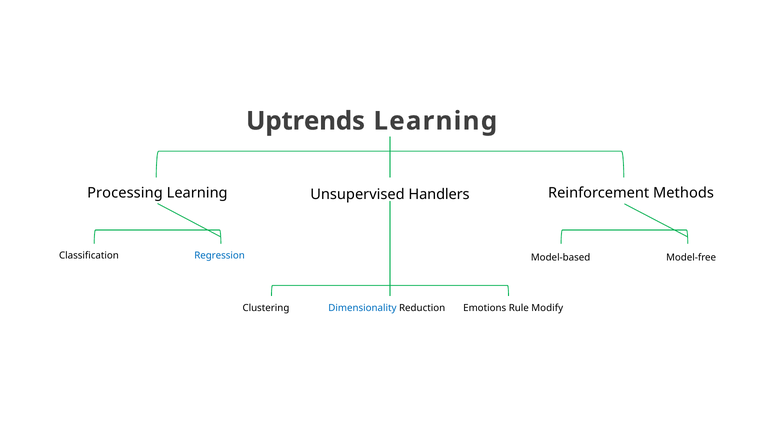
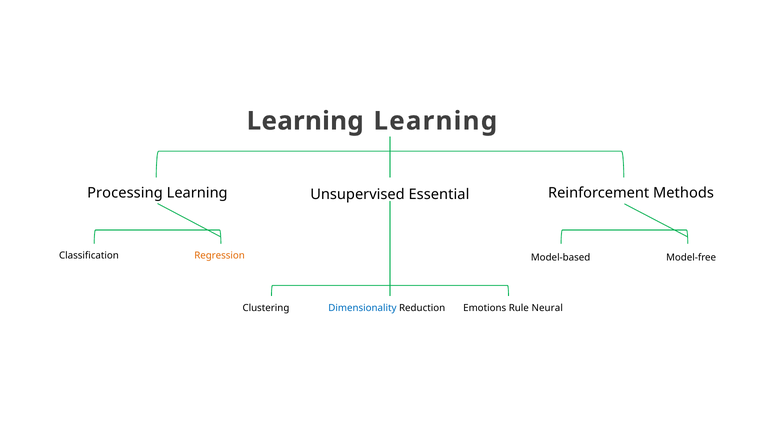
Uptrends: Uptrends -> Learning (305, 121)
Handlers: Handlers -> Essential (439, 195)
Regression colour: blue -> orange (220, 256)
Modify: Modify -> Neural (547, 309)
